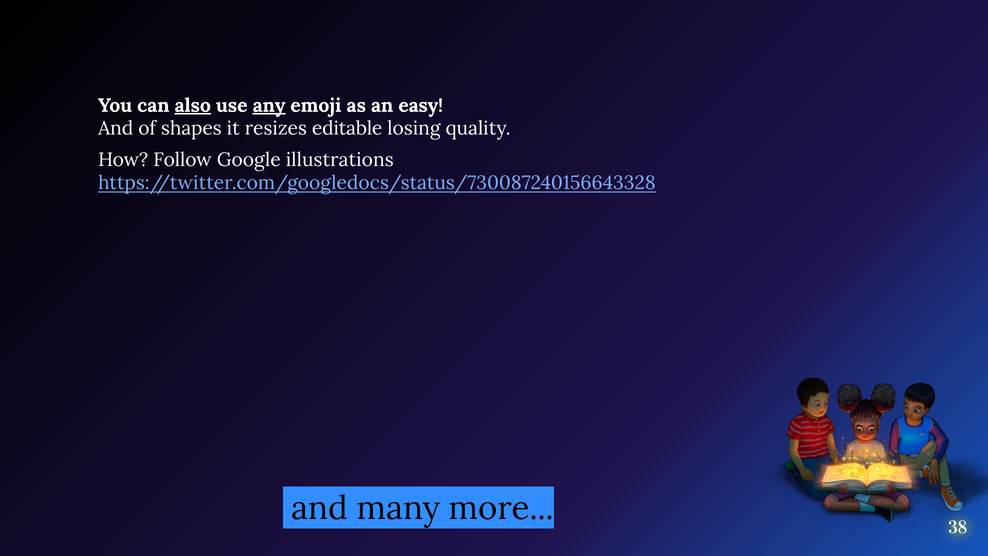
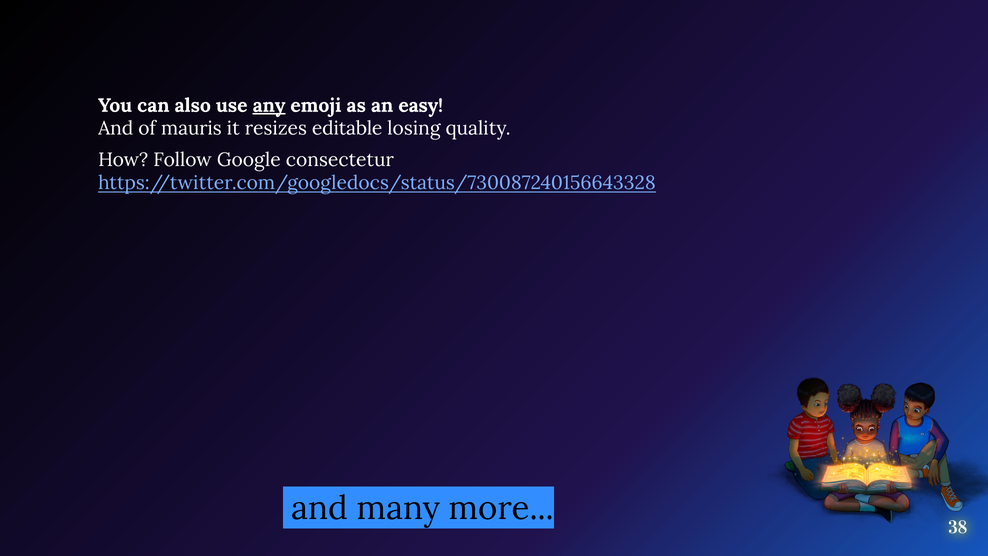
also underline: present -> none (193, 105)
shapes: shapes -> mauris (191, 128)
illustrations: illustrations -> consectetur (340, 160)
